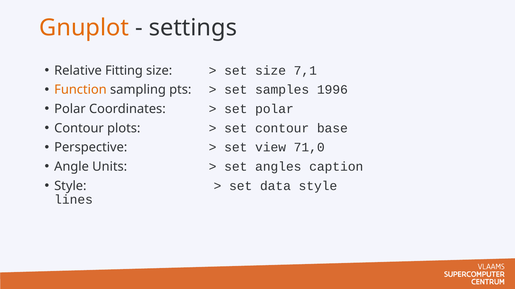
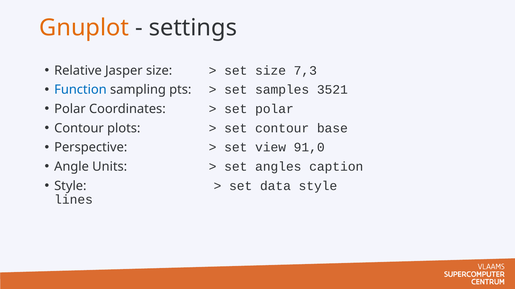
Fitting: Fitting -> Jasper (124, 71)
7,1: 7,1 -> 7,3 (305, 71)
Function colour: orange -> blue (80, 90)
1996: 1996 -> 3521 (332, 90)
71,0: 71,0 -> 91,0 (309, 148)
